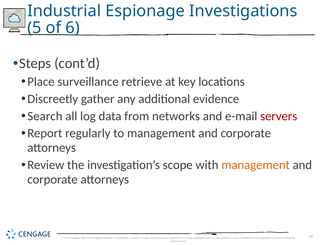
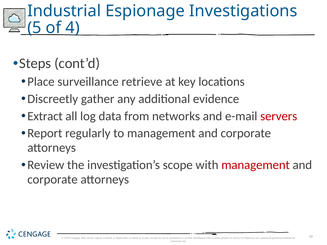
6: 6 -> 4 (73, 28)
Search: Search -> Extract (45, 116)
management colour: orange -> red (256, 165)
